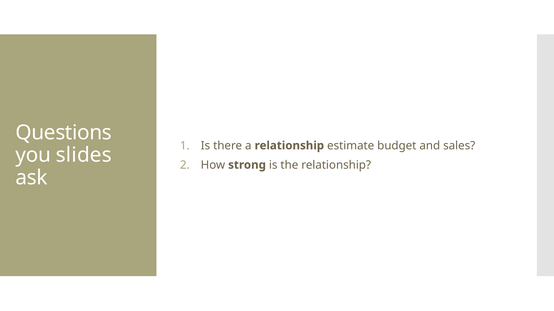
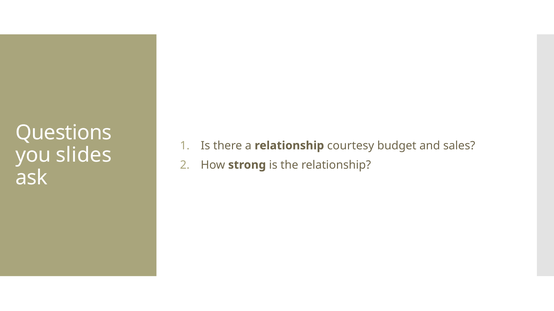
estimate: estimate -> courtesy (351, 146)
